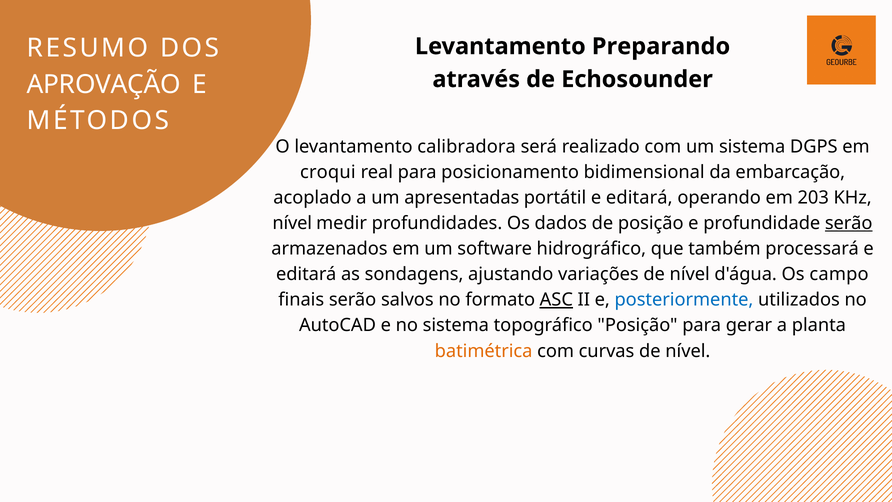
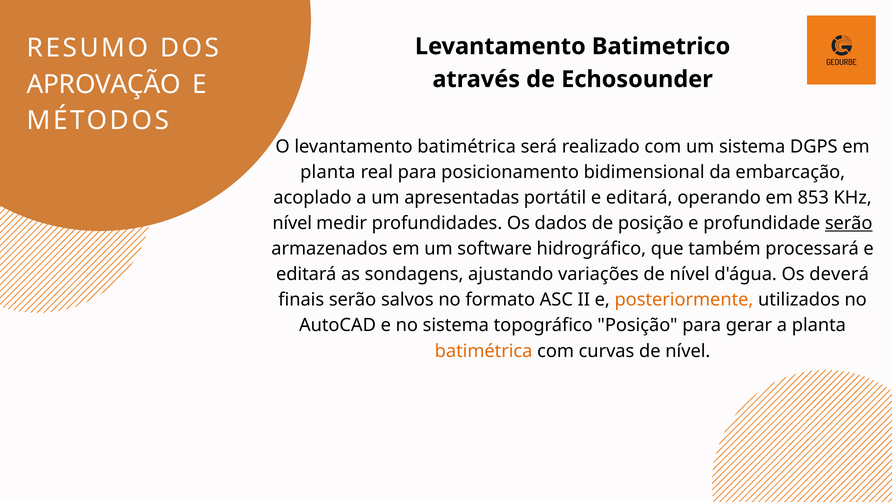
Preparando: Preparando -> Batimetrico (661, 46)
levantamento calibradora: calibradora -> batimétrica (467, 146)
croqui: croqui -> planta (328, 172)
203: 203 -> 853 (813, 198)
campo: campo -> deverá (839, 274)
ASC underline: present -> none (556, 300)
posteriormente colour: blue -> orange (684, 300)
